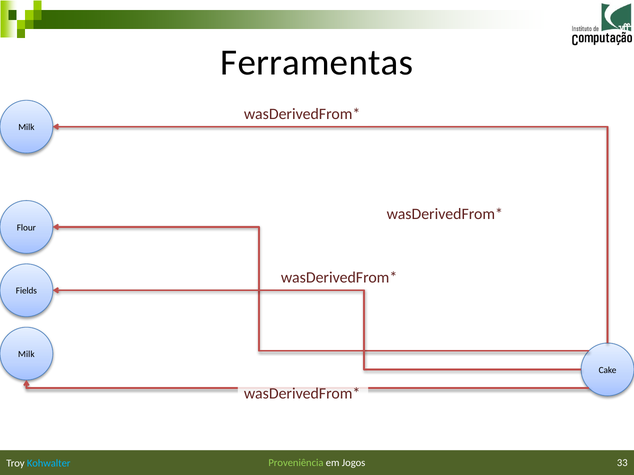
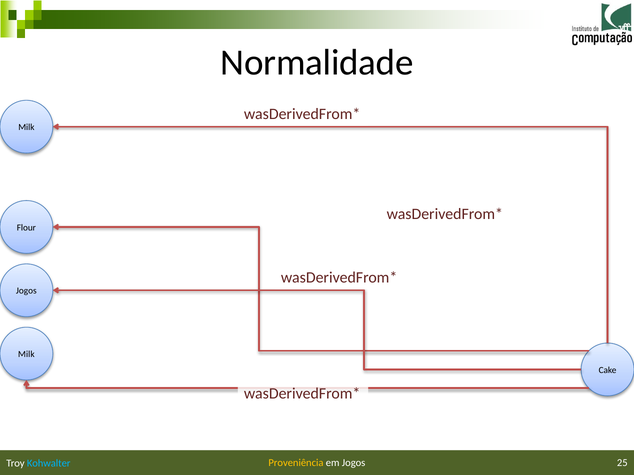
Ferramentas: Ferramentas -> Normalidade (317, 63)
Fields: Fields -> Jogos (26, 291)
Proveniência colour: light green -> yellow (296, 463)
33: 33 -> 25 (622, 463)
